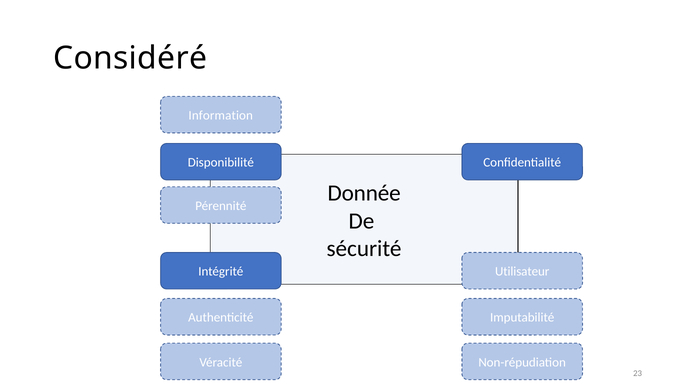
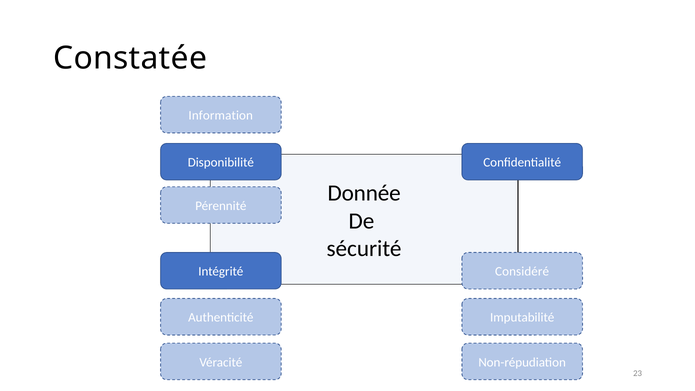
Considéré: Considéré -> Constatée (130, 58)
Utilisateur: Utilisateur -> Considéré (522, 272)
